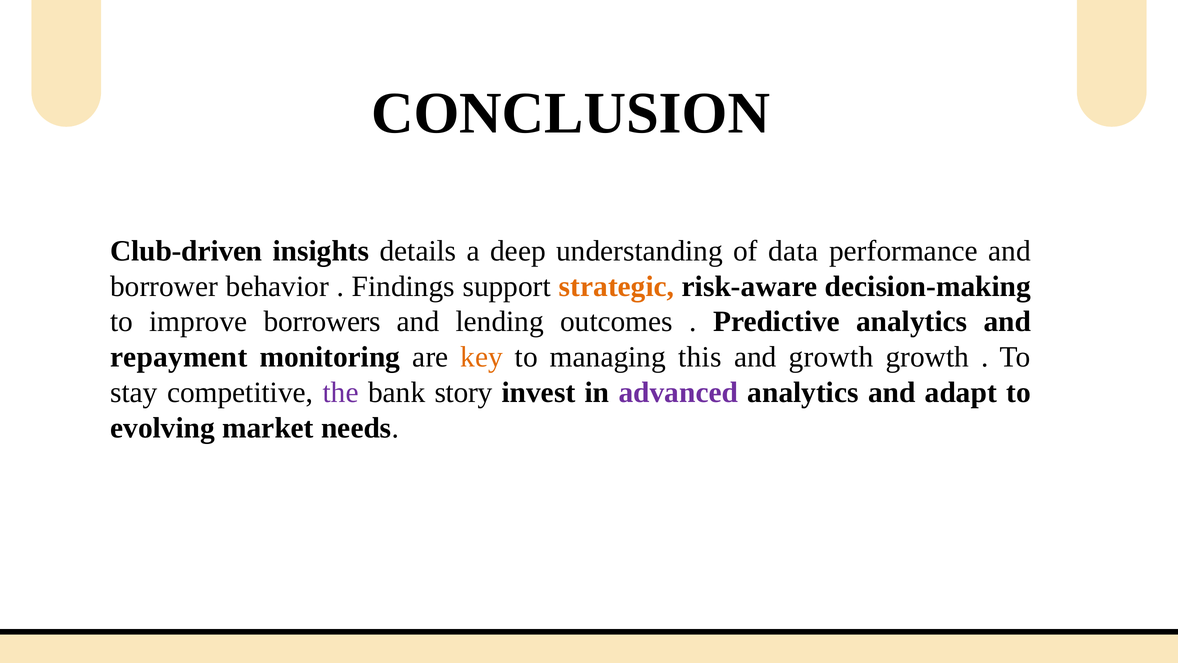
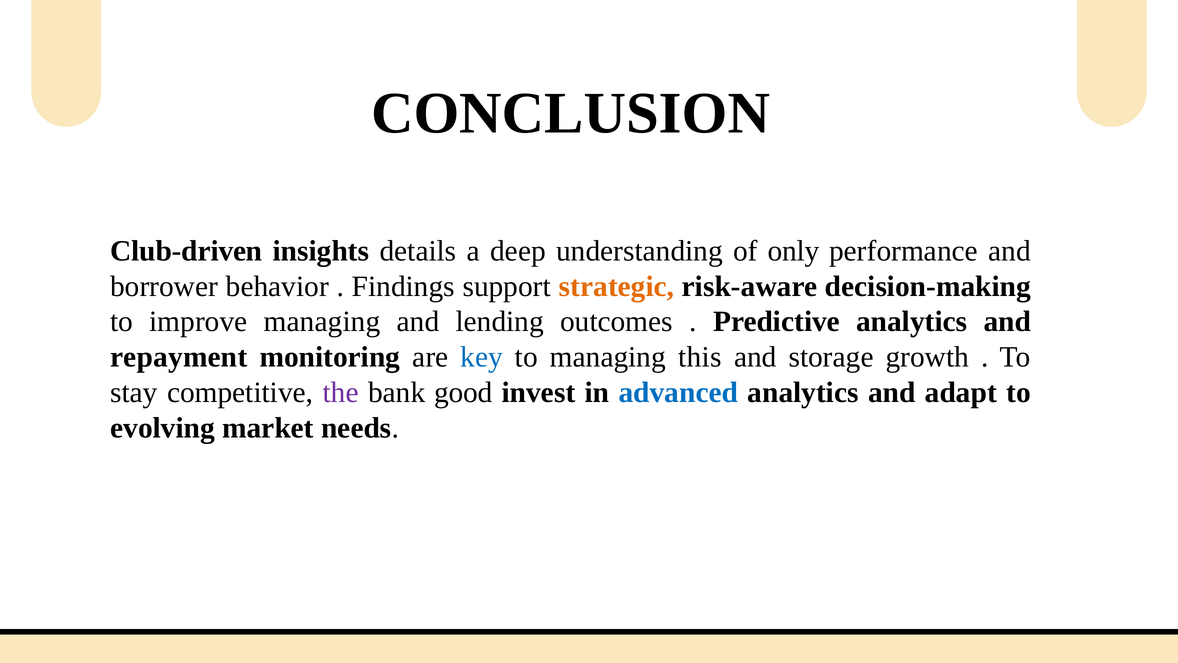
data: data -> only (794, 251)
improve borrowers: borrowers -> managing (322, 322)
key colour: orange -> blue (482, 357)
and growth: growth -> storage (831, 357)
story: story -> good (463, 392)
advanced colour: purple -> blue (678, 392)
